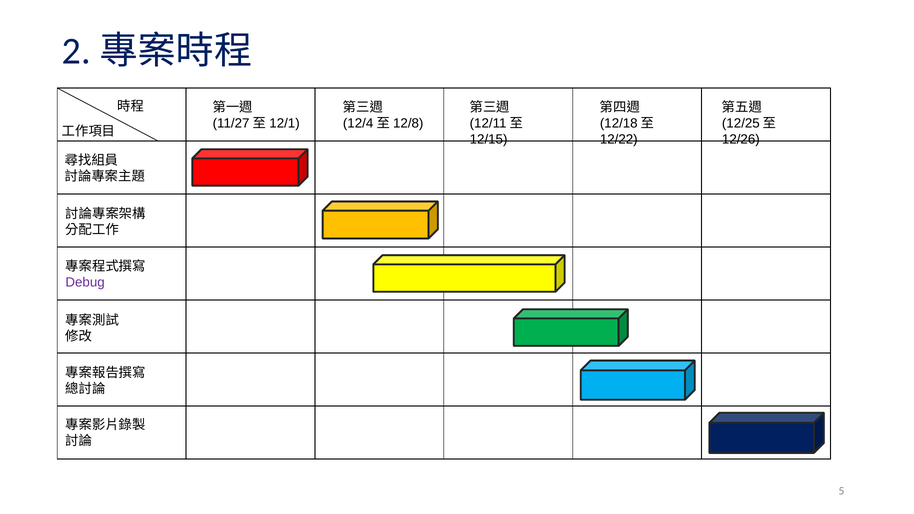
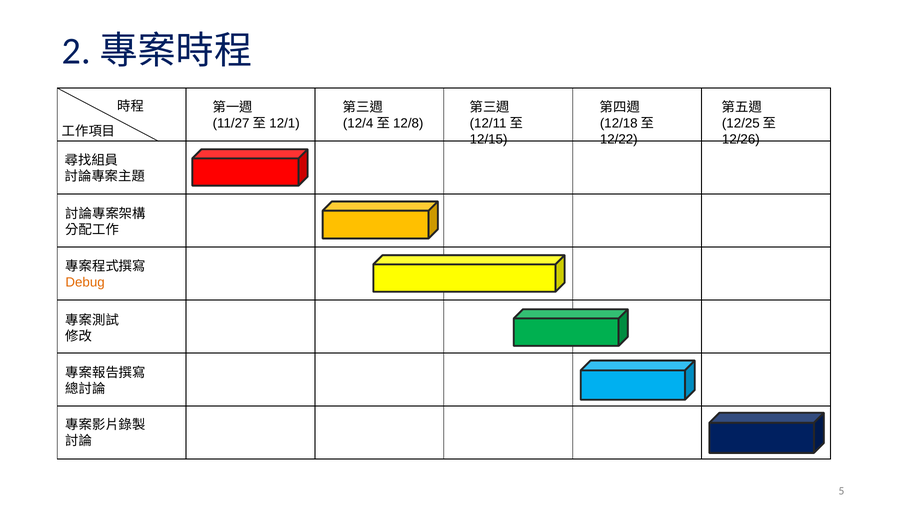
Debug colour: purple -> orange (85, 282)
